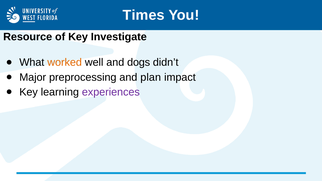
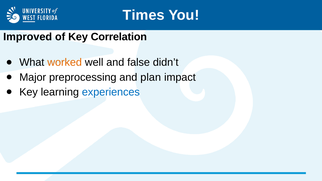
Resource: Resource -> Improved (28, 37)
Investigate: Investigate -> Correlation (119, 37)
dogs: dogs -> false (139, 62)
experiences colour: purple -> blue (111, 92)
